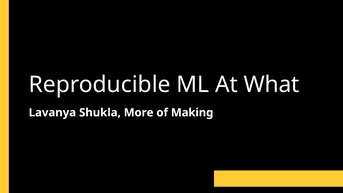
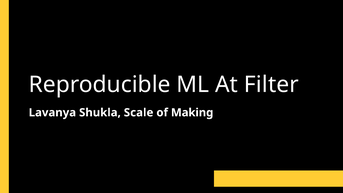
What: What -> Filter (271, 84)
More: More -> Scale (139, 113)
